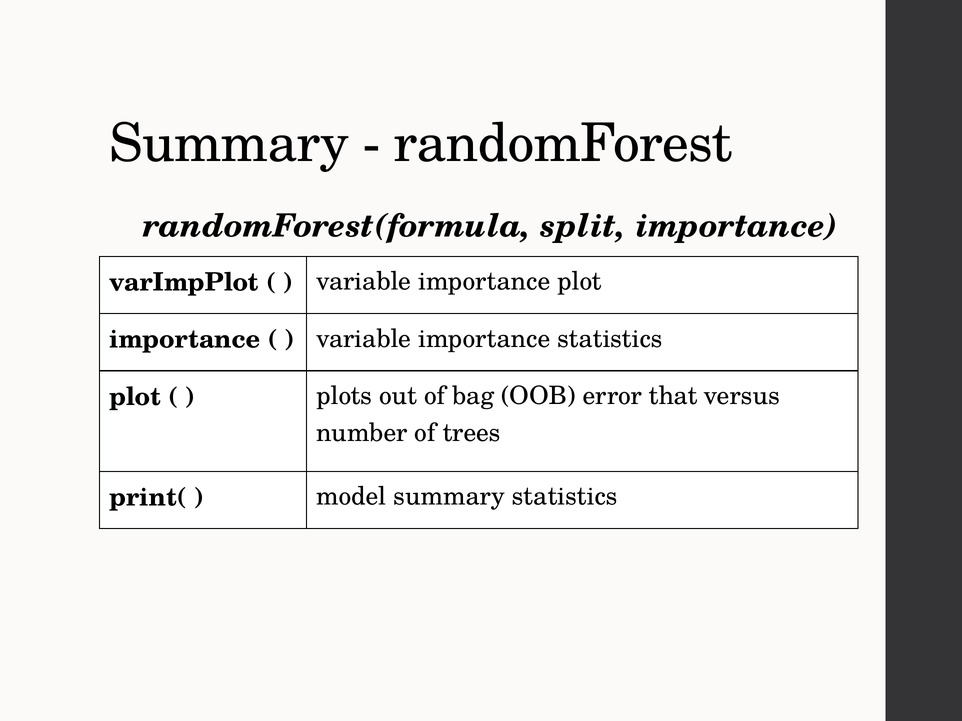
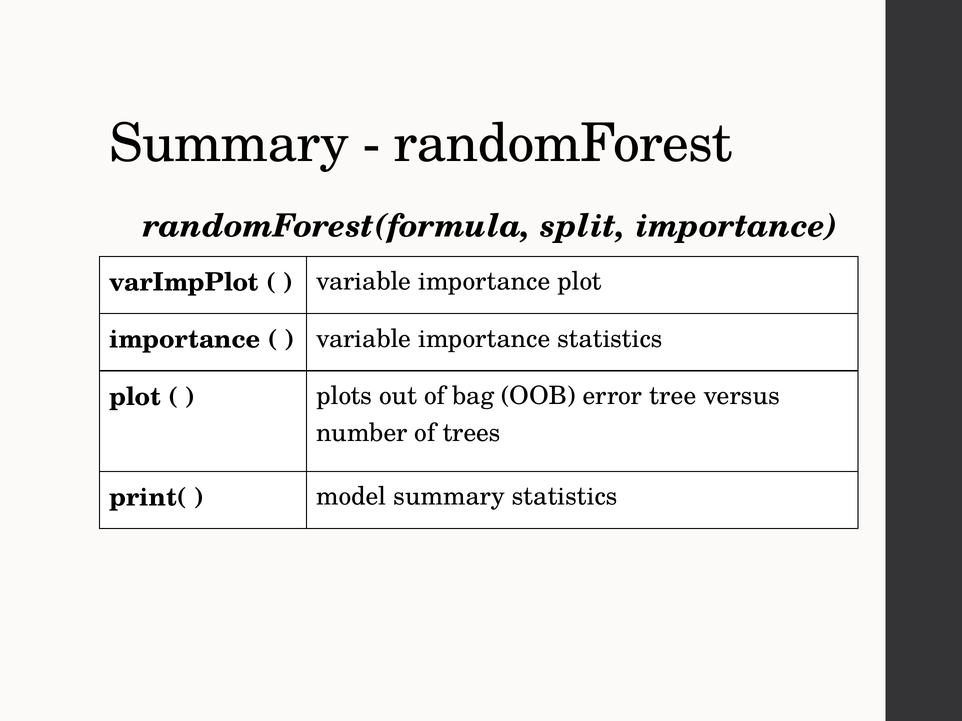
that: that -> tree (673, 396)
